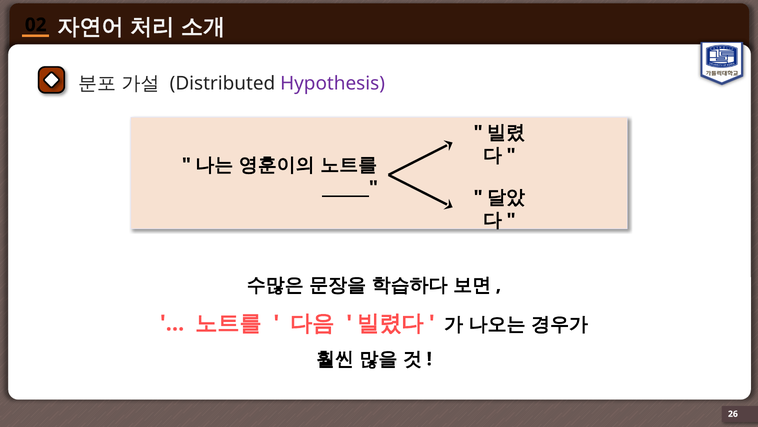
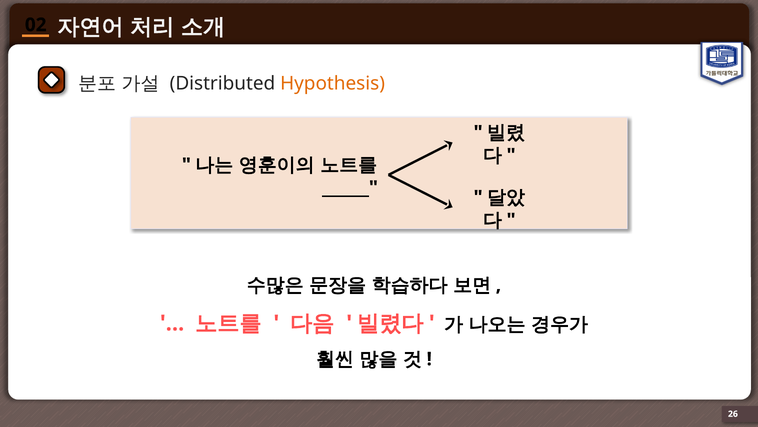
Hypothesis colour: purple -> orange (333, 83)
